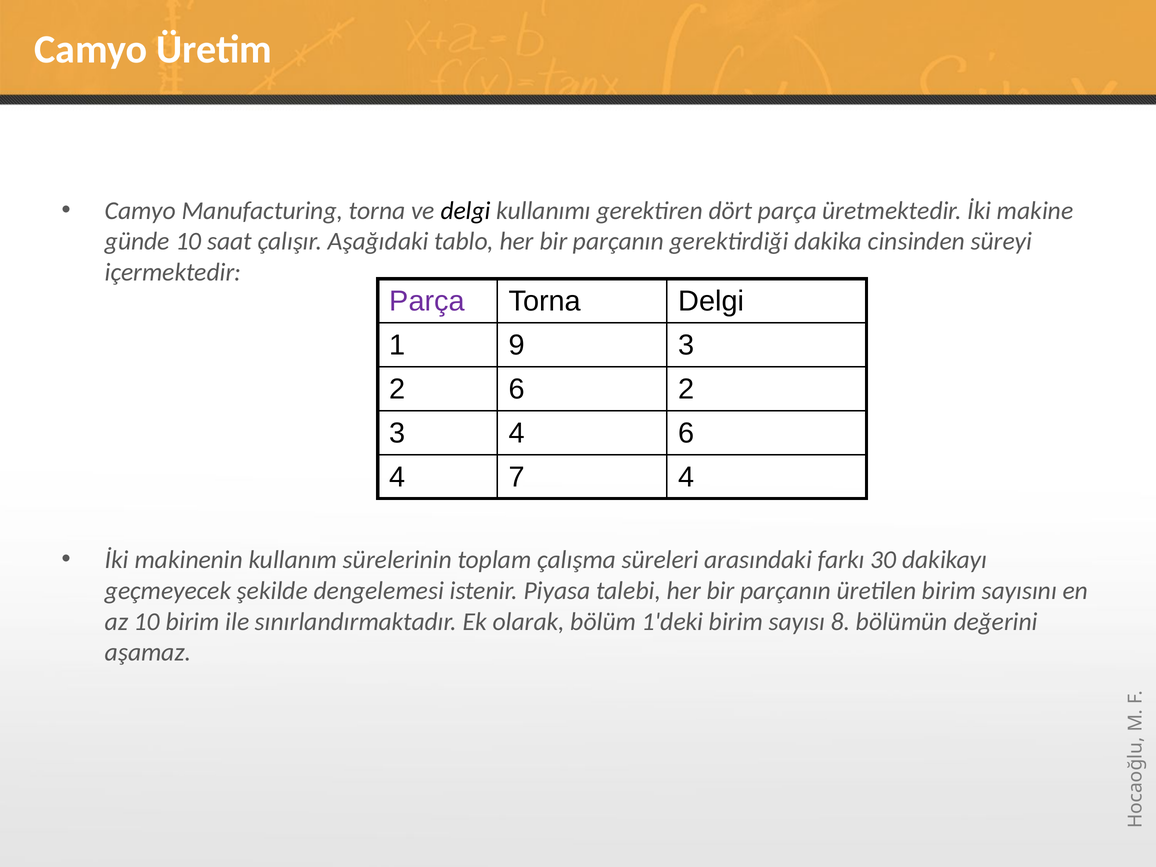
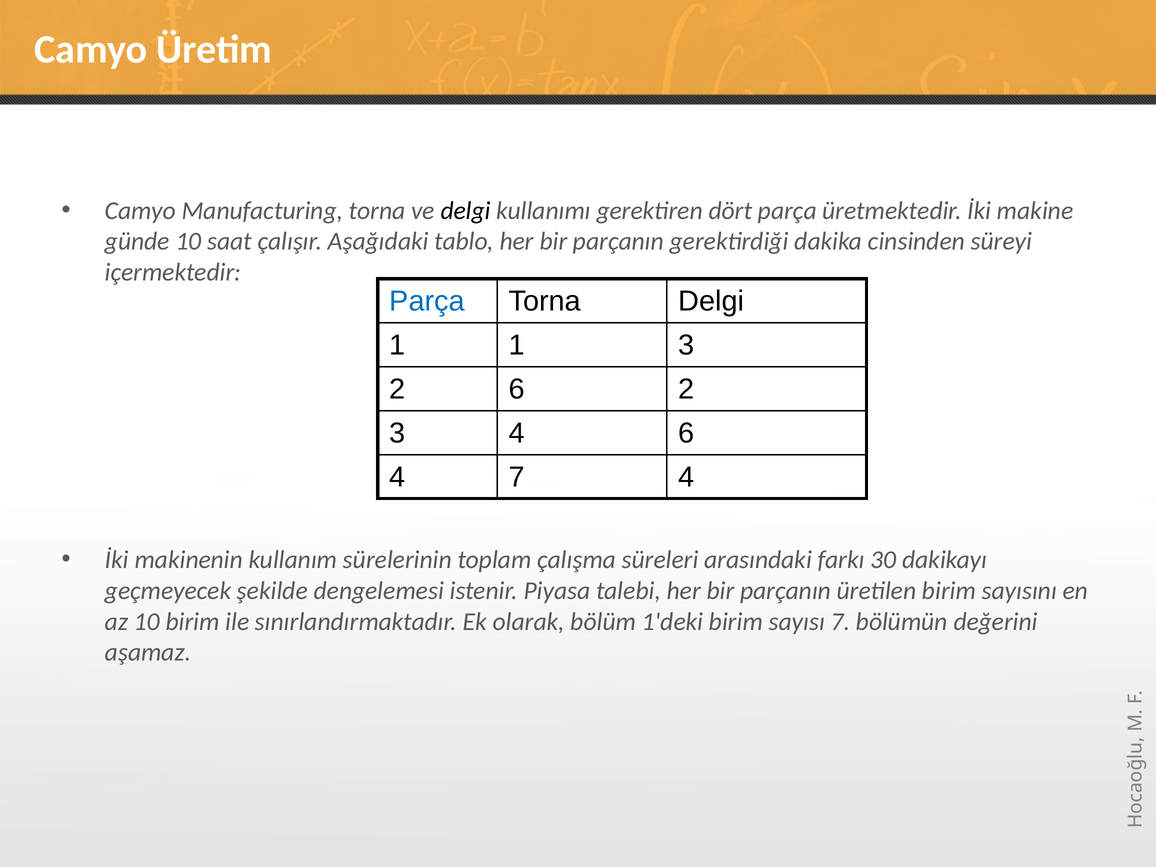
Parça colour: purple -> blue (427, 301)
1 9: 9 -> 1 (517, 345)
sayısı 8: 8 -> 7 (840, 622)
